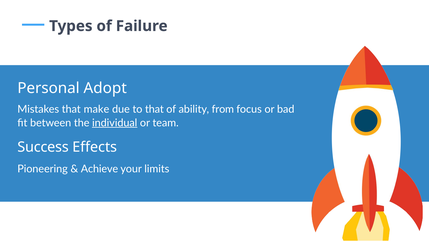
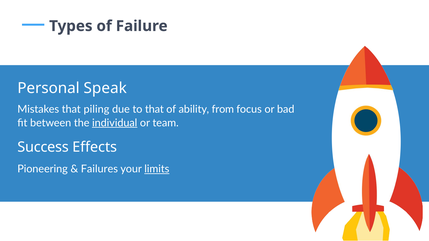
Adopt: Adopt -> Speak (105, 88)
make: make -> piling (96, 110)
Achieve: Achieve -> Failures (99, 169)
limits underline: none -> present (157, 169)
